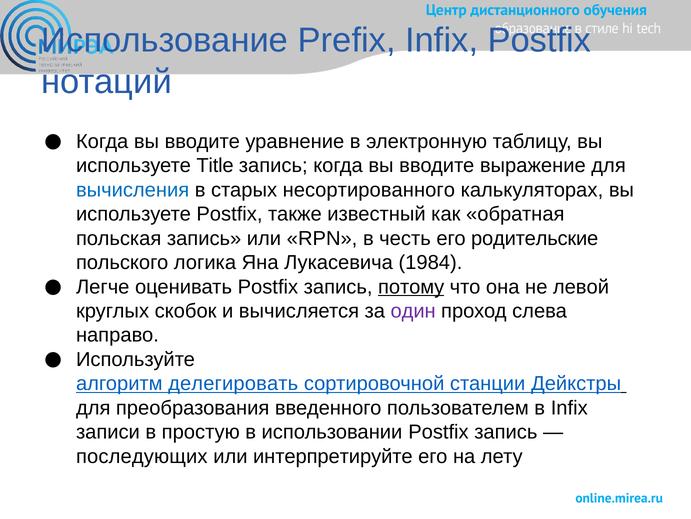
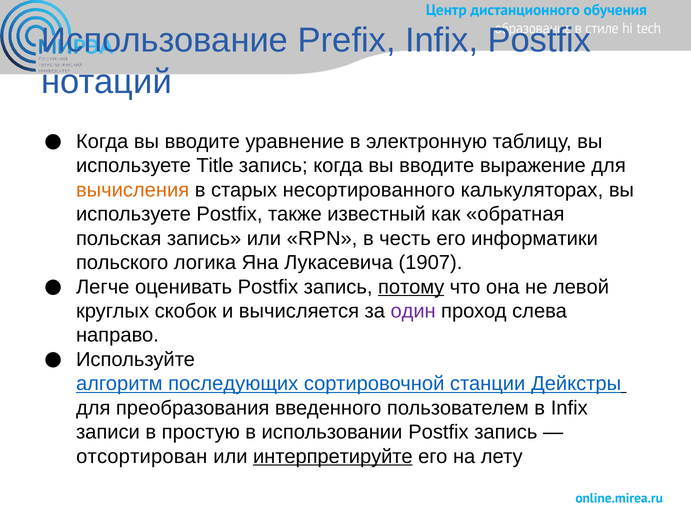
вычисления colour: blue -> orange (133, 190)
родительские: родительские -> информатики (535, 238)
1984: 1984 -> 1907 (430, 262)
делегировать: делегировать -> последующих (233, 383)
последующих: последующих -> отсортирован (142, 456)
интерпретируйте underline: none -> present (333, 456)
